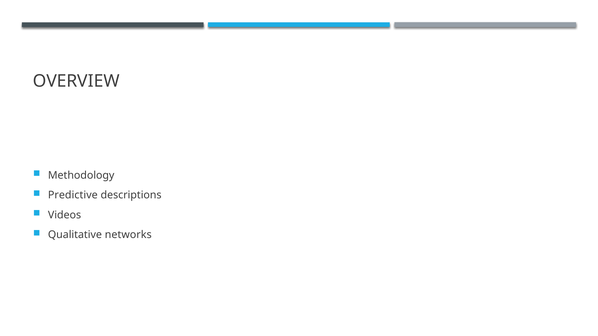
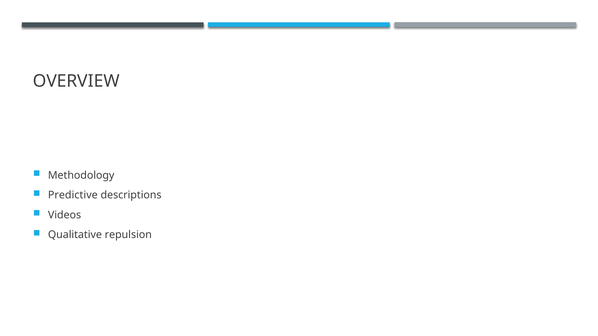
networks: networks -> repulsion (128, 235)
